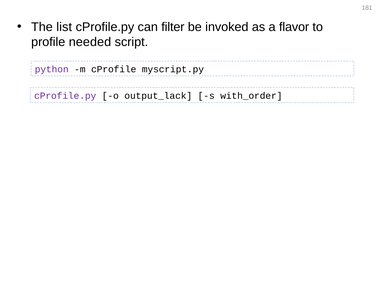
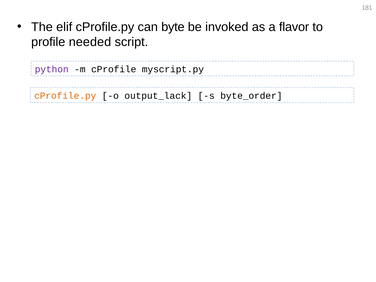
list: list -> elif (64, 27)
filter: filter -> byte (173, 27)
cProfile.py colour: purple -> orange (65, 96)
with_order: with_order -> byte_order (251, 96)
